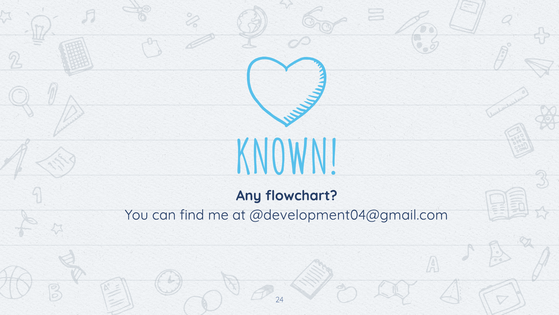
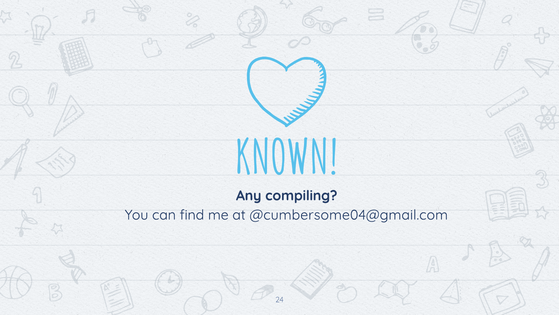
flowchart: flowchart -> compiling (301, 195)
@development04@gmail.com: @development04@gmail.com -> @cumbersome04@gmail.com (349, 215)
